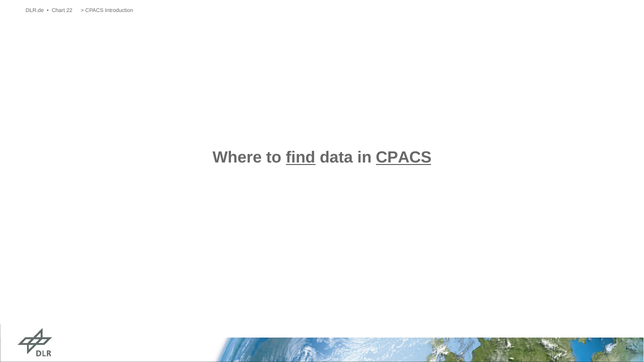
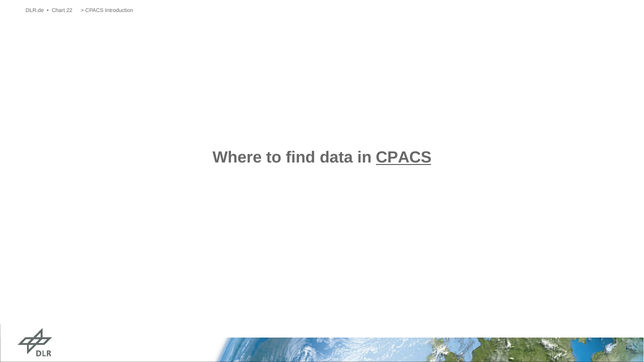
find underline: present -> none (301, 158)
